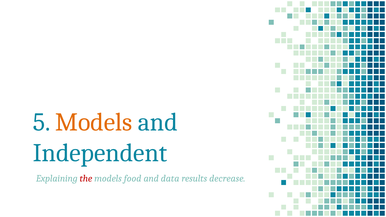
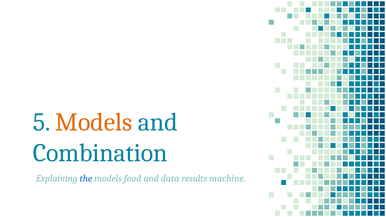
Independent: Independent -> Combination (100, 153)
the colour: red -> blue (86, 178)
decrease: decrease -> machine (227, 178)
